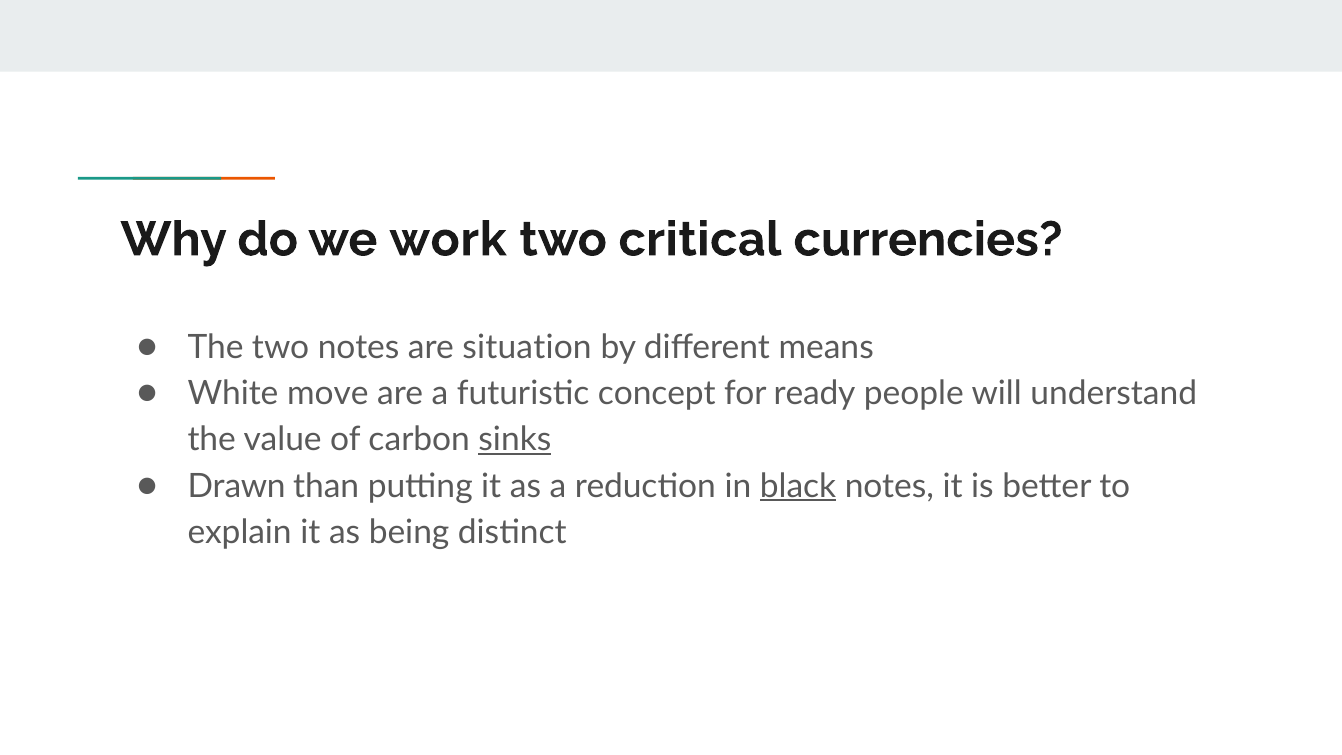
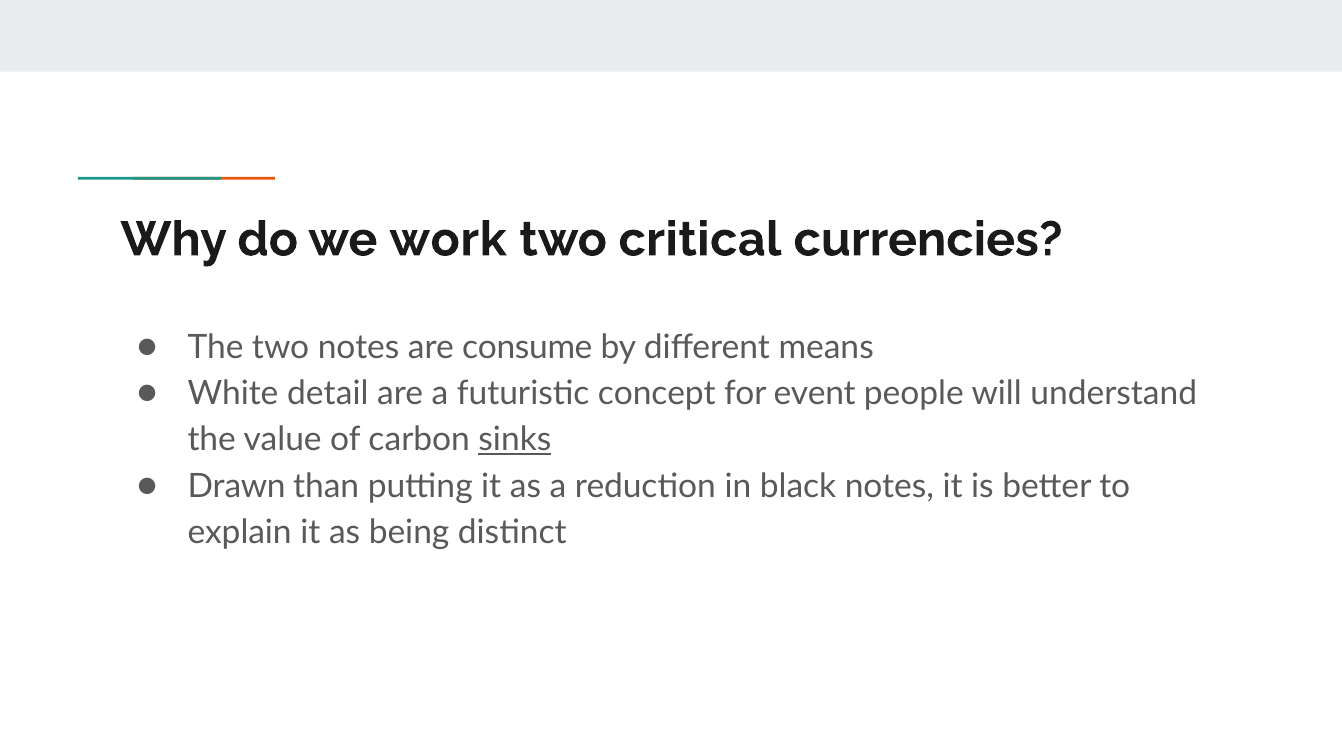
situation: situation -> consume (527, 347)
move: move -> detail (328, 393)
ready: ready -> event (815, 393)
black underline: present -> none (798, 486)
